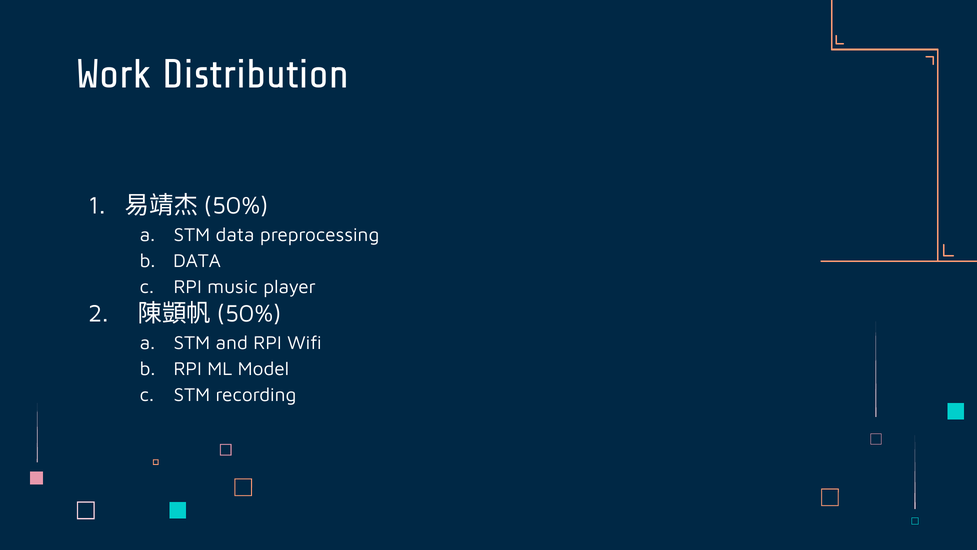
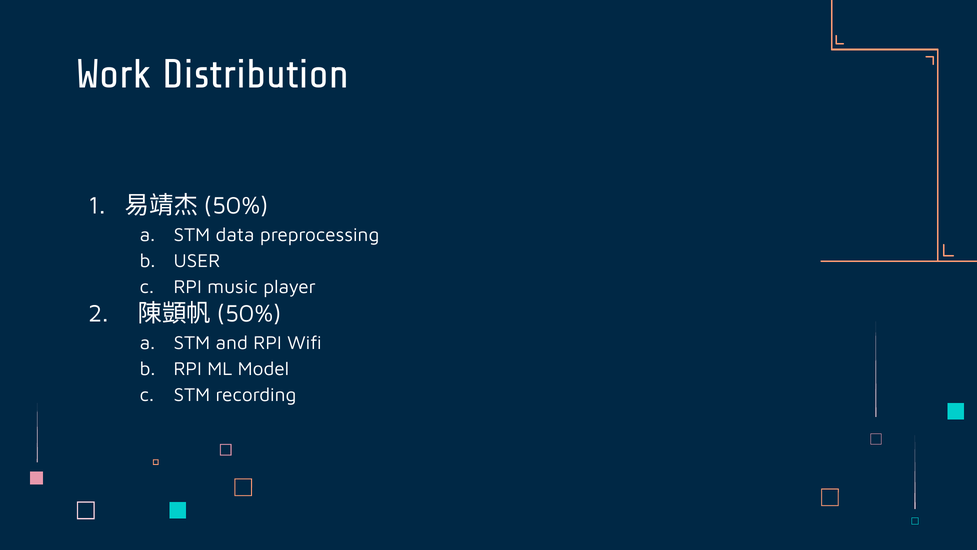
DATA: DATA -> USER (197, 261)
